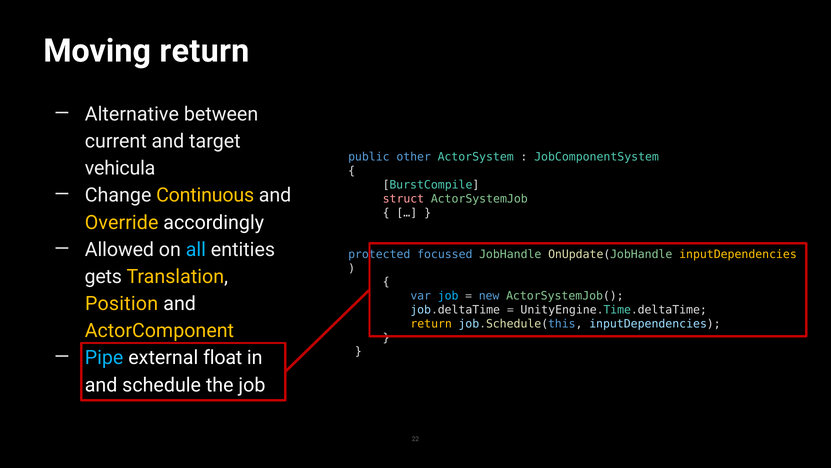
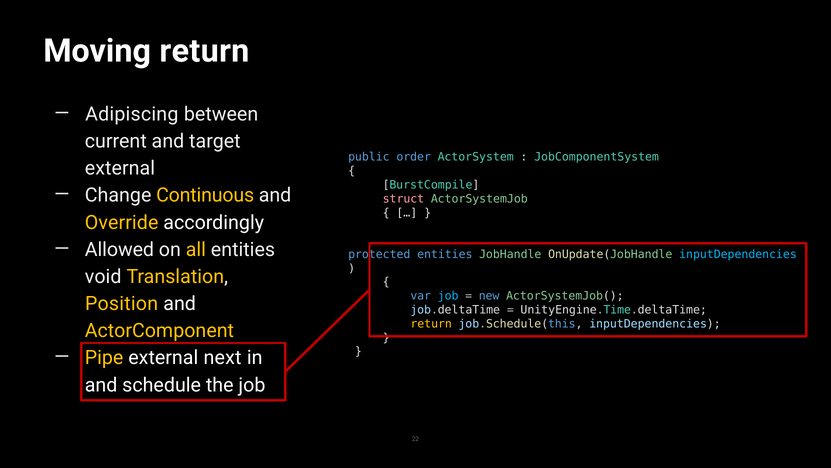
Alternative: Alternative -> Adipiscing (132, 114)
other: other -> order (414, 157)
vehicula: vehicula -> external (120, 168)
all colour: light blue -> yellow (196, 249)
protected focussed: focussed -> entities (445, 254)
inputDependencies colour: yellow -> light blue (738, 254)
gets: gets -> void (103, 276)
Pipe colour: light blue -> yellow (104, 358)
float: float -> next (223, 358)
